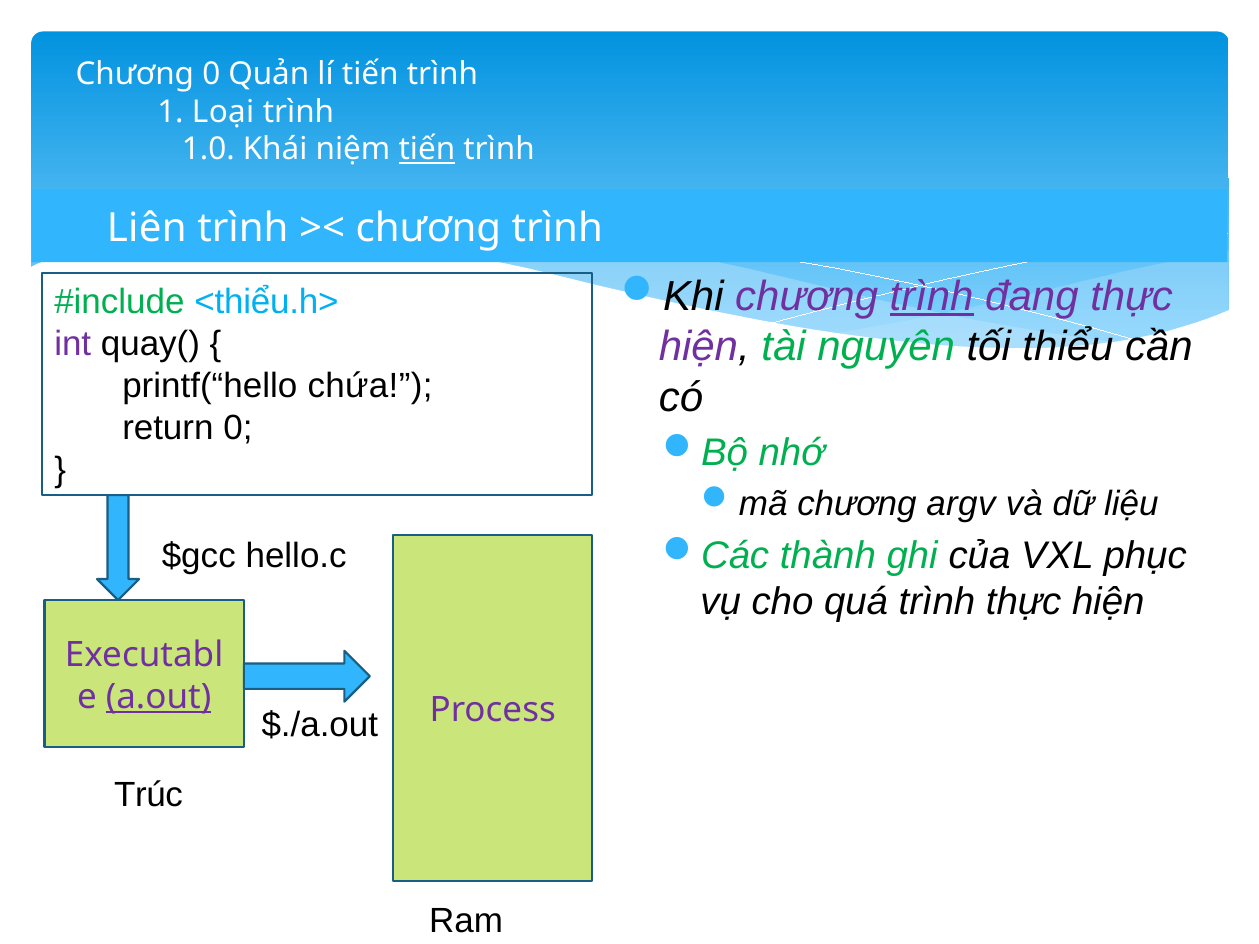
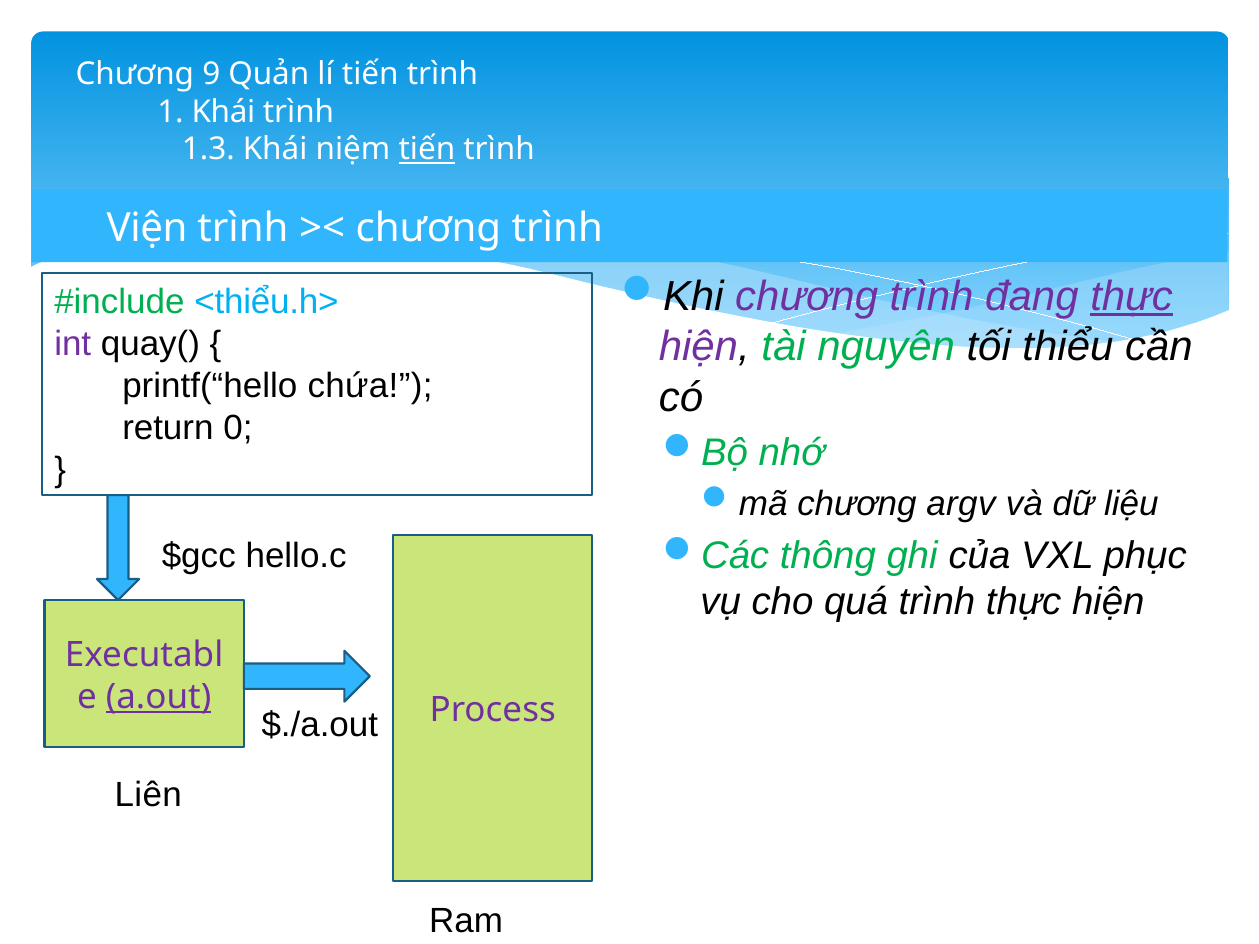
Chương 0: 0 -> 9 (211, 74)
1 Loại: Loại -> Khái (223, 112)
1.0: 1.0 -> 1.3 (208, 149)
Liên: Liên -> Viện (147, 228)
trình underline: present -> none (932, 297)
thực underline: none -> present (1132, 297)
thành: thành -> thông (828, 556)
Trúc: Trúc -> Liên (148, 795)
